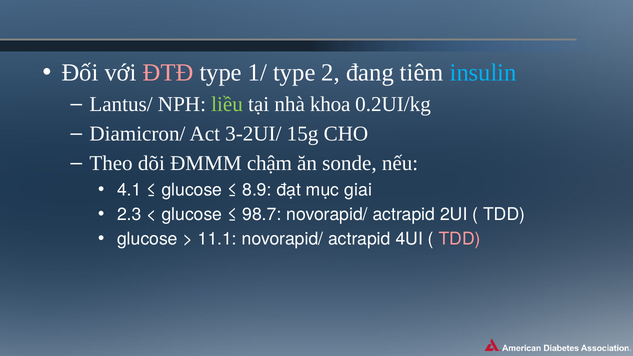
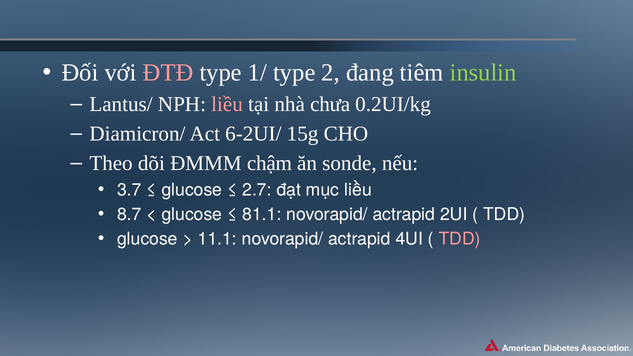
insulin colour: light blue -> light green (483, 73)
liều colour: light green -> pink (227, 104)
khoa: khoa -> chưa (330, 104)
3-2UI/: 3-2UI/ -> 6-2UI/ (253, 134)
4.1: 4.1 -> 3.7 (129, 190)
8.9: 8.9 -> 2.7 (257, 190)
mục giai: giai -> liều (358, 190)
2.3: 2.3 -> 8.7 (129, 214)
98.7: 98.7 -> 81.1 (262, 214)
